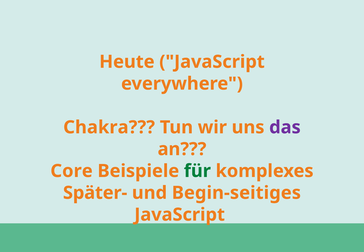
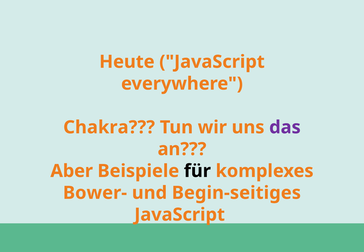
Core: Core -> Aber (72, 171)
für colour: green -> black (197, 171)
Später-: Später- -> Bower- (95, 193)
